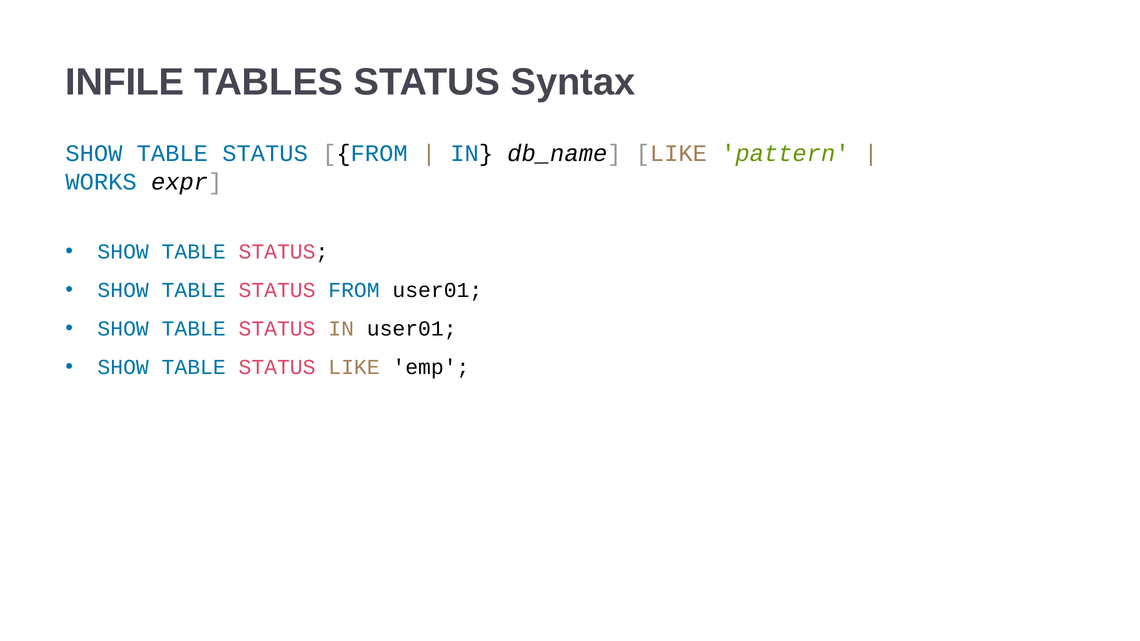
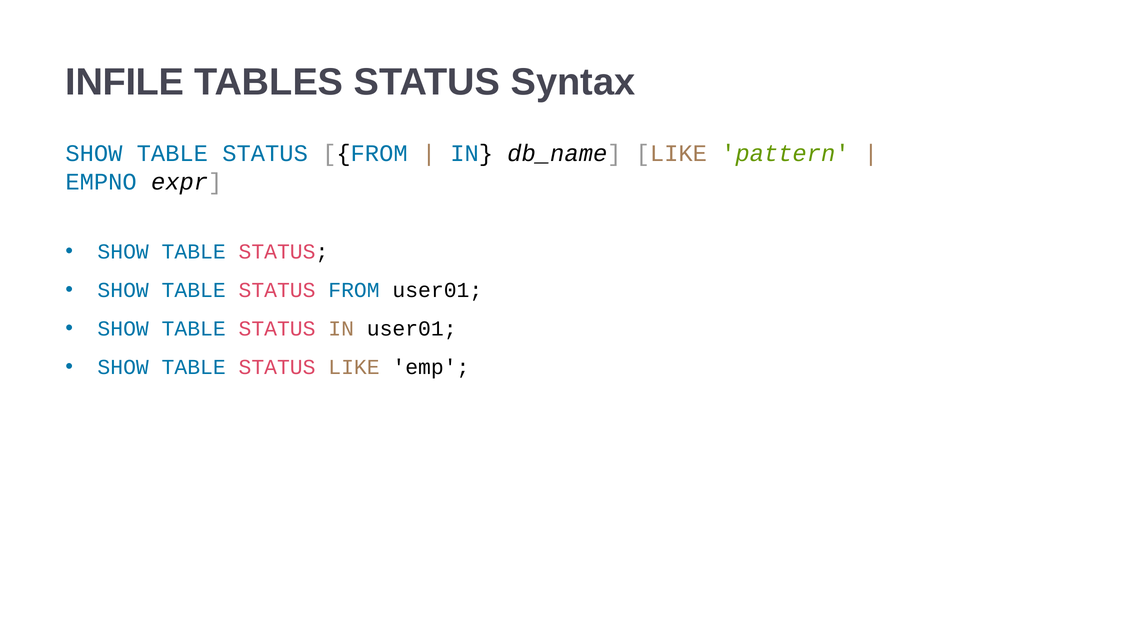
WORKS: WORKS -> EMPNO (101, 182)
